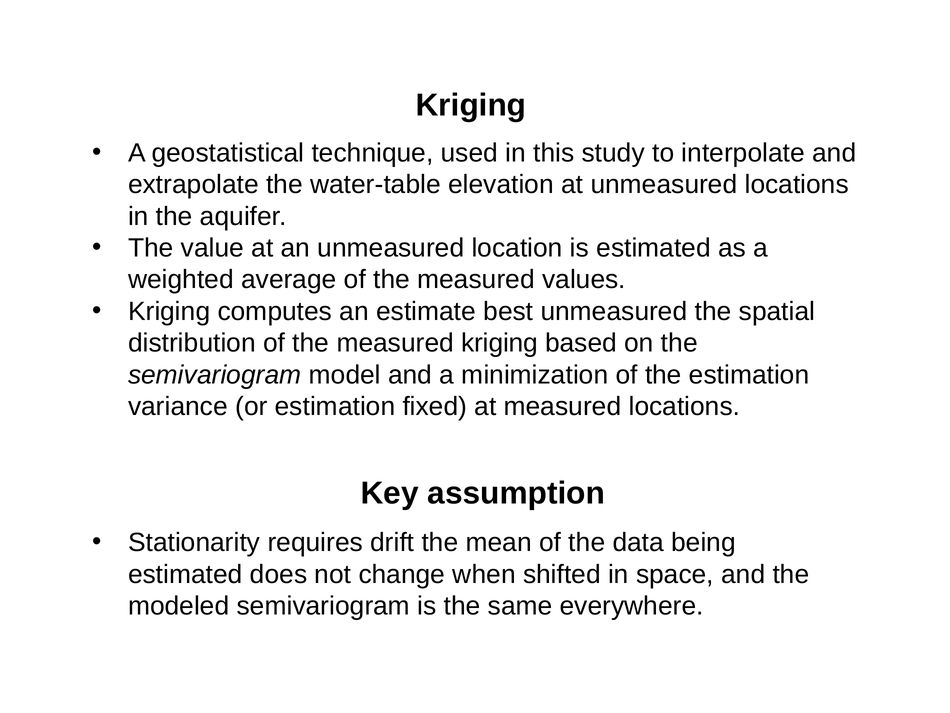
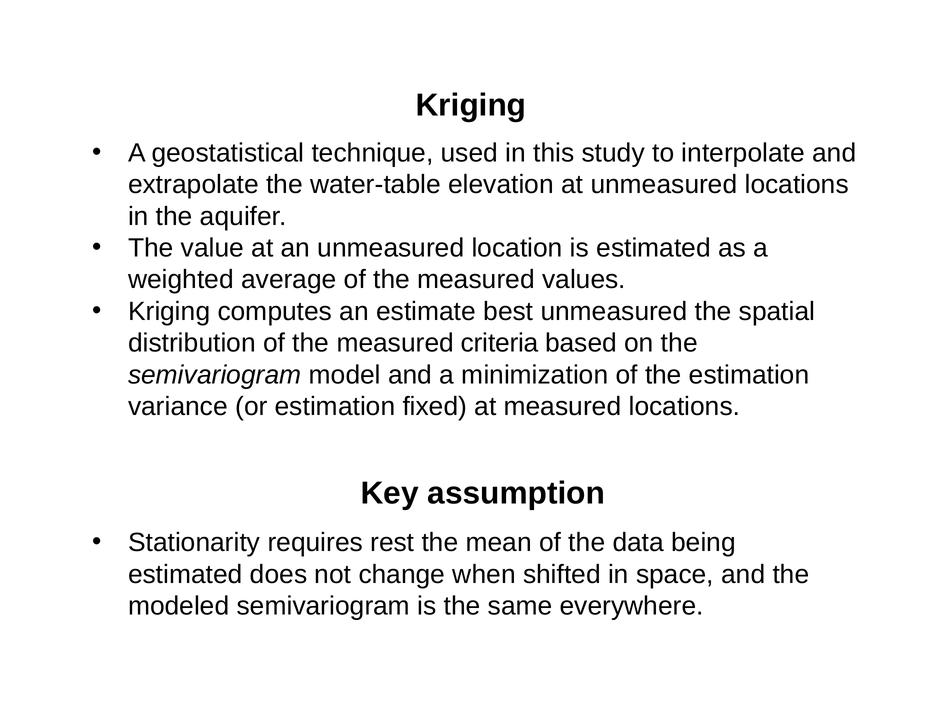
measured kriging: kriging -> criteria (500, 343)
drift: drift -> rest (392, 542)
